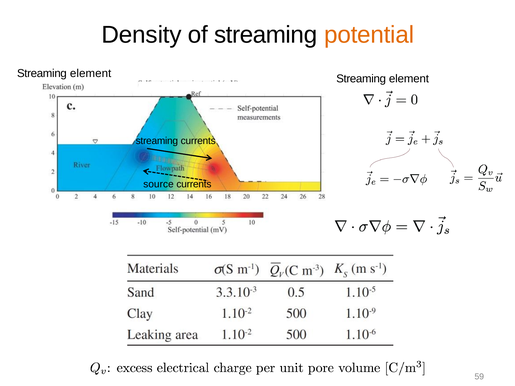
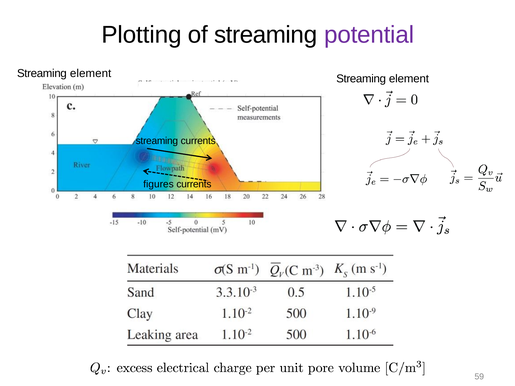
Density: Density -> Plotting (142, 35)
potential colour: orange -> purple (369, 35)
source: source -> figures (158, 184)
